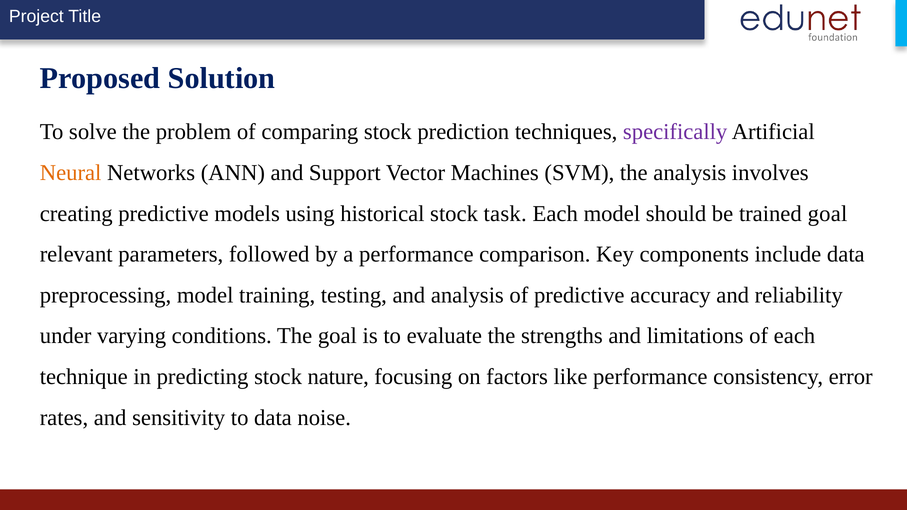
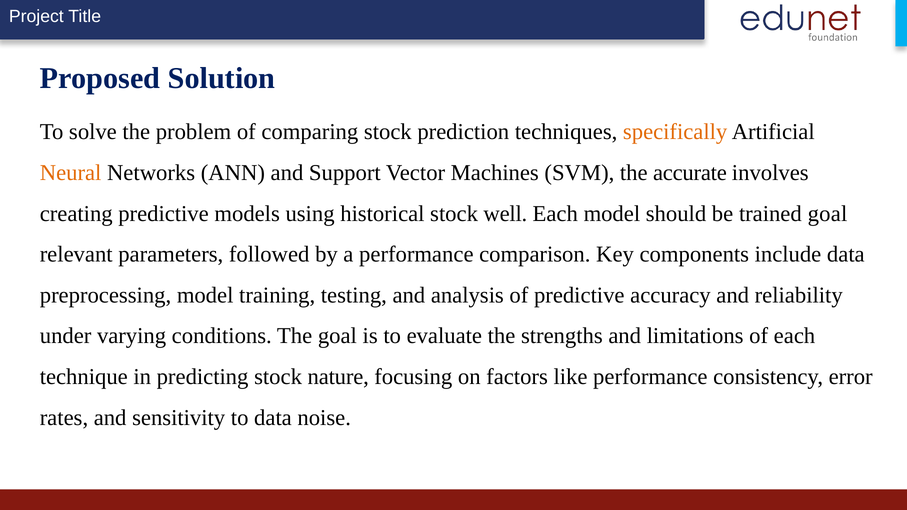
specifically colour: purple -> orange (675, 132)
the analysis: analysis -> accurate (690, 173)
task: task -> well (505, 214)
